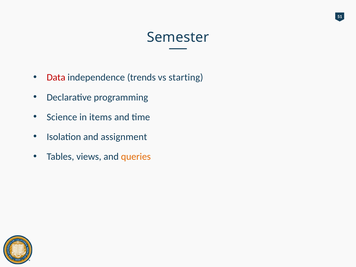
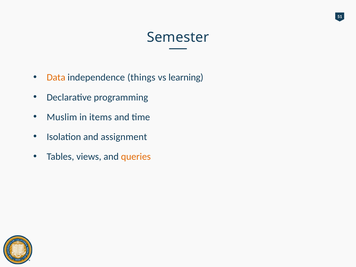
Data colour: red -> orange (56, 77)
trends: trends -> things (141, 77)
starting: starting -> learning (186, 77)
Science: Science -> Muslim (62, 117)
